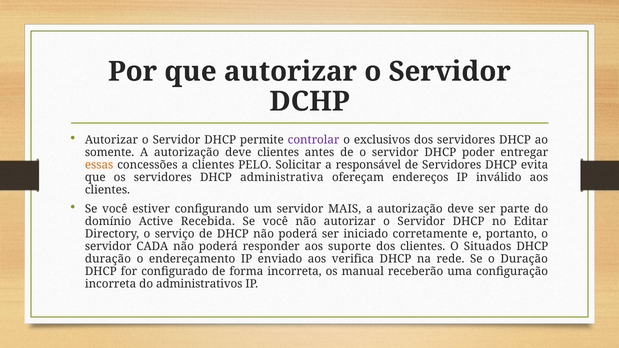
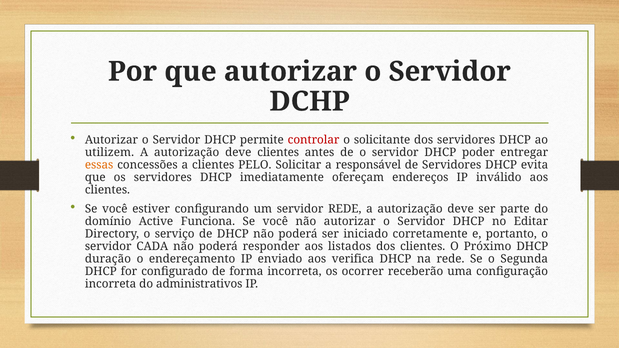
controlar colour: purple -> red (314, 140)
exclusivos: exclusivos -> solicitante (382, 140)
somente: somente -> utilizem (109, 152)
administrativa: administrativa -> imediatamente (282, 178)
servidor MAIS: MAIS -> REDE (345, 209)
Recebida: Recebida -> Funciona (208, 221)
suporte: suporte -> listados (350, 246)
Situados: Situados -> Próximo (488, 246)
o Duração: Duração -> Segunda (524, 259)
manual: manual -> ocorrer (363, 272)
